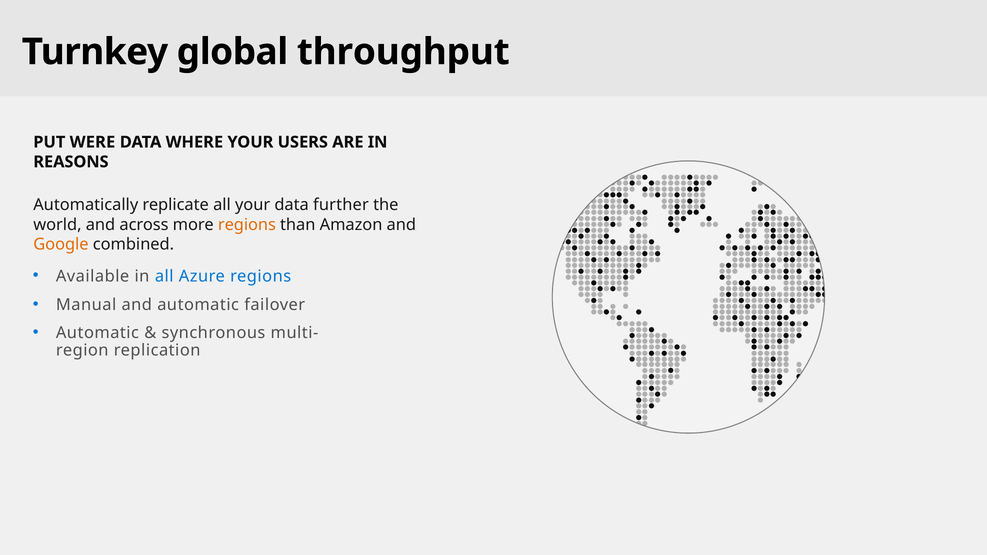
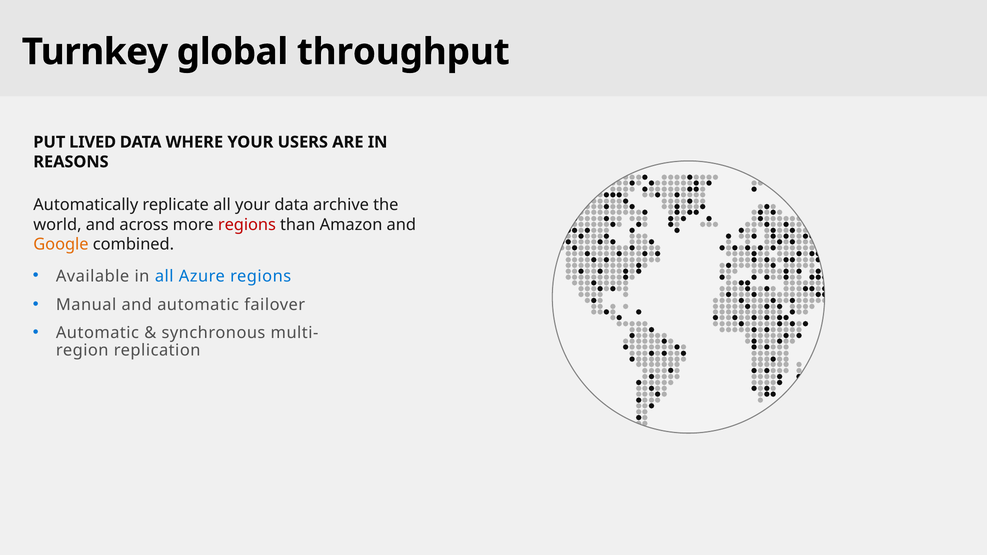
WERE: WERE -> LIVED (93, 142)
further: further -> archive (341, 205)
regions colour: orange -> red (247, 225)
